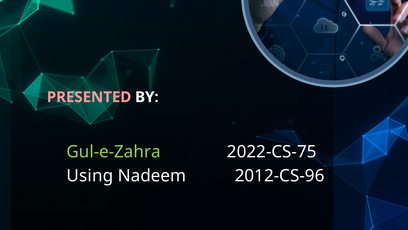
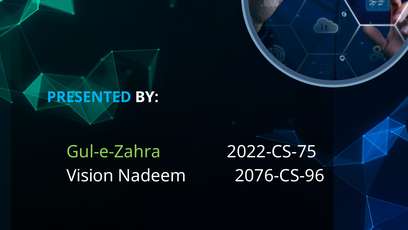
PRESENTED colour: pink -> light blue (89, 97)
Using: Using -> Vision (90, 176)
2012-CS-96: 2012-CS-96 -> 2076-CS-96 (280, 176)
